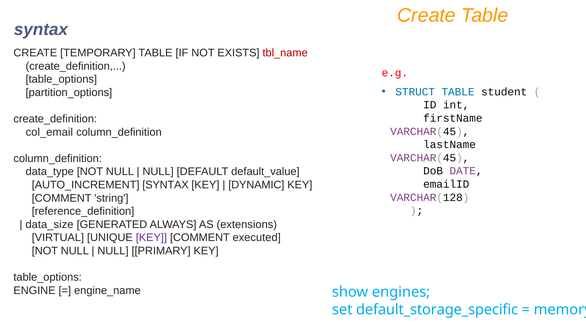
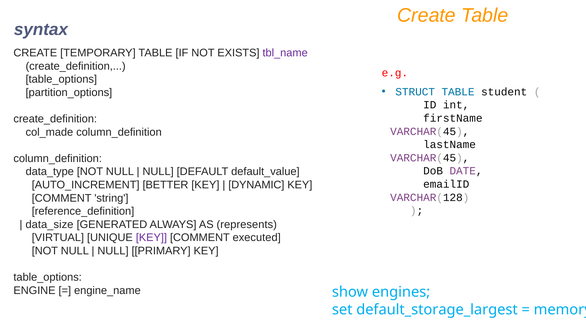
tbl_name colour: red -> purple (285, 53)
col_email: col_email -> col_made (49, 132)
AUTO_INCREMENT SYNTAX: SYNTAX -> BETTER (166, 185)
extensions: extensions -> represents (247, 224)
default_storage_specific: default_storage_specific -> default_storage_largest (437, 309)
